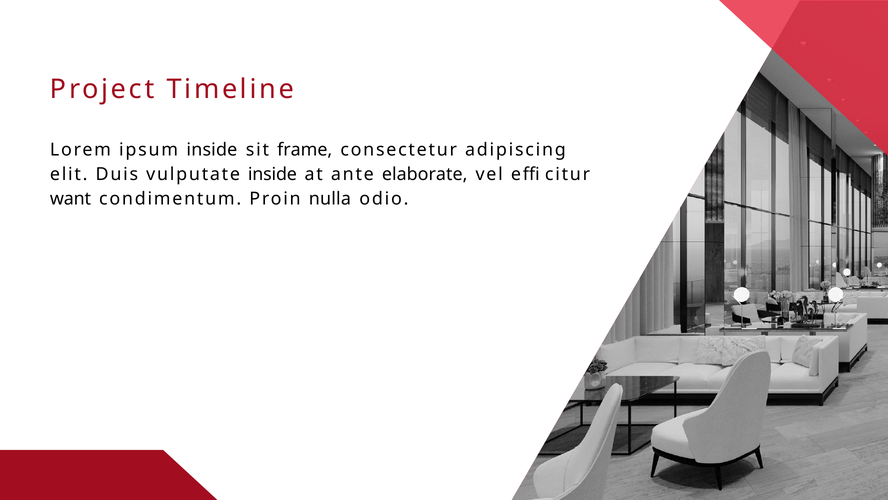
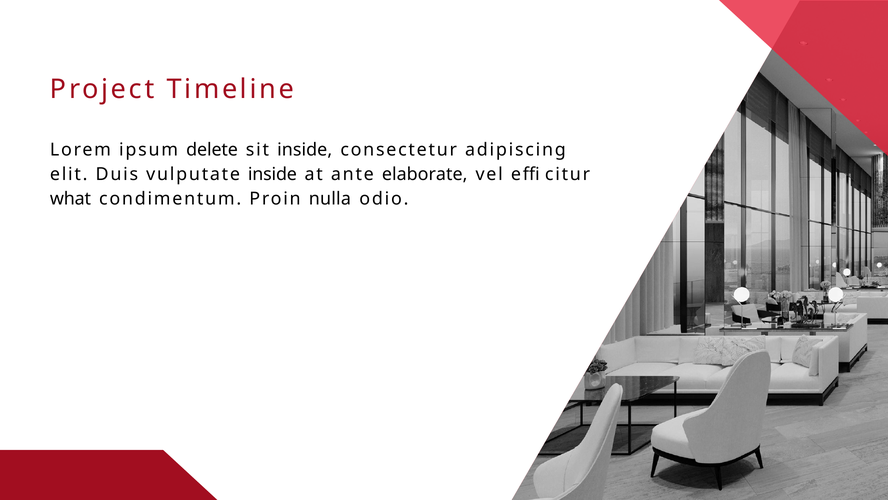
ipsum inside: inside -> delete (212, 149)
sit frame: frame -> inside (305, 149)
want: want -> what (71, 199)
